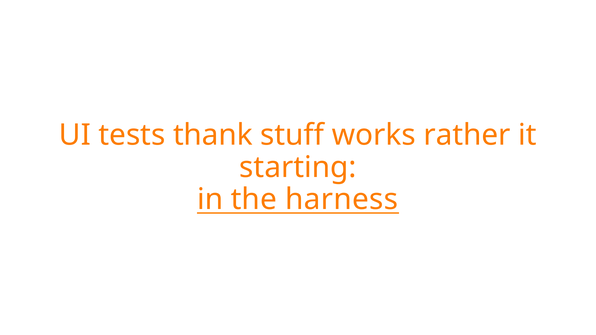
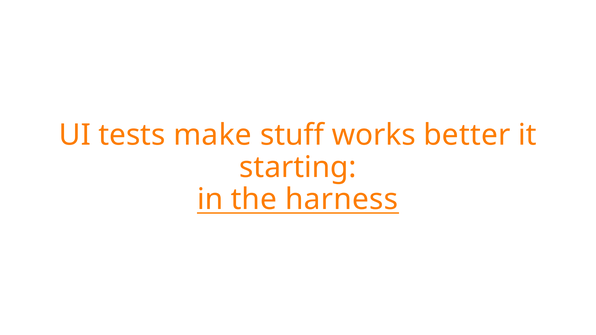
thank: thank -> make (213, 135)
rather: rather -> better (467, 135)
